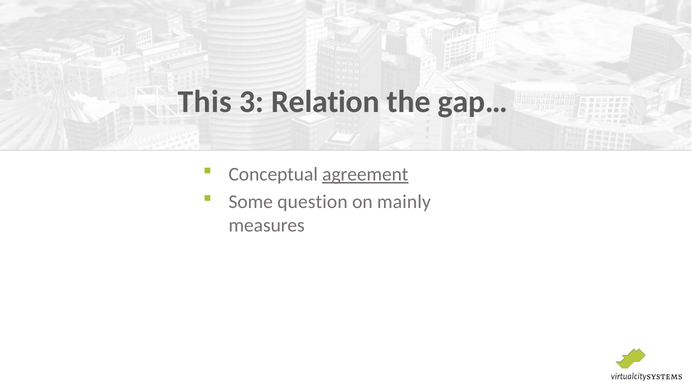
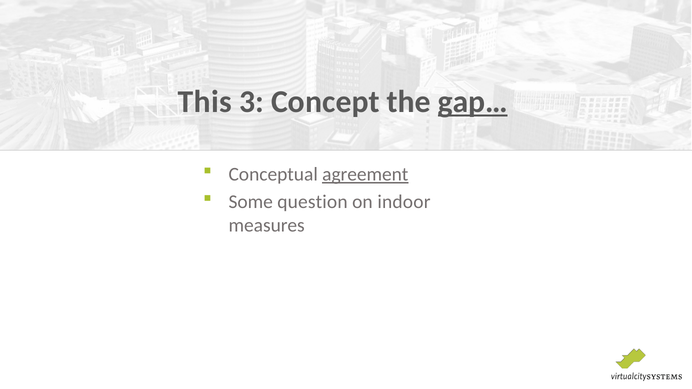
Relation: Relation -> Concept (325, 102)
gap… underline: none -> present (473, 102)
mainly: mainly -> indoor (404, 202)
